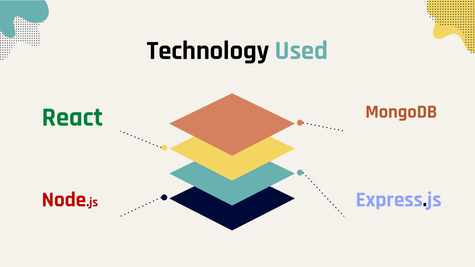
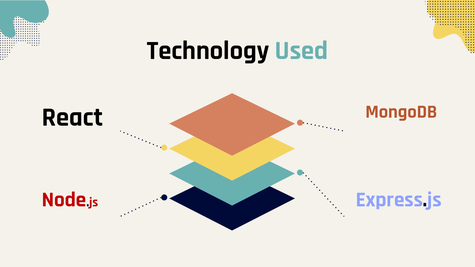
React colour: green -> black (72, 117)
